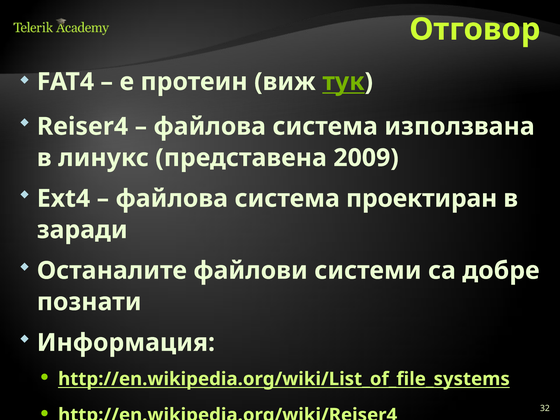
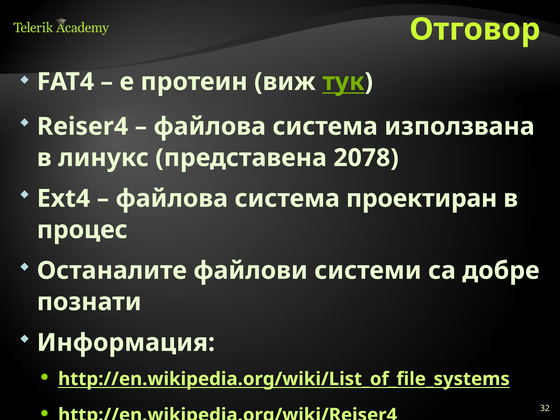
2009: 2009 -> 2078 (366, 158)
заради: заради -> процес (82, 230)
